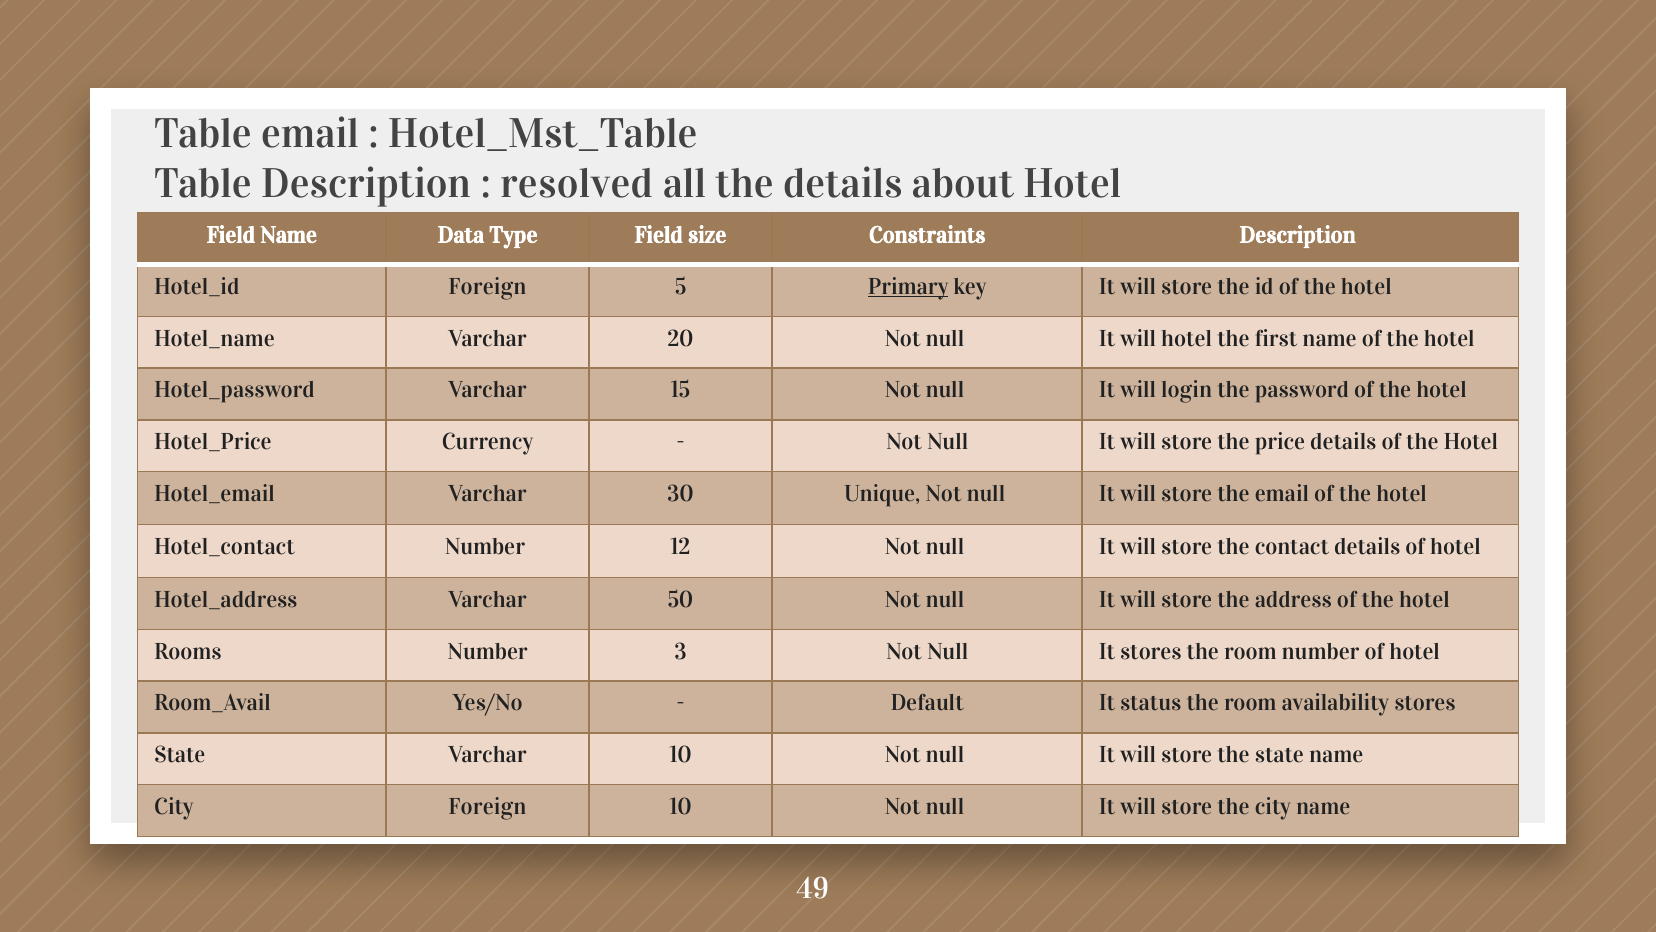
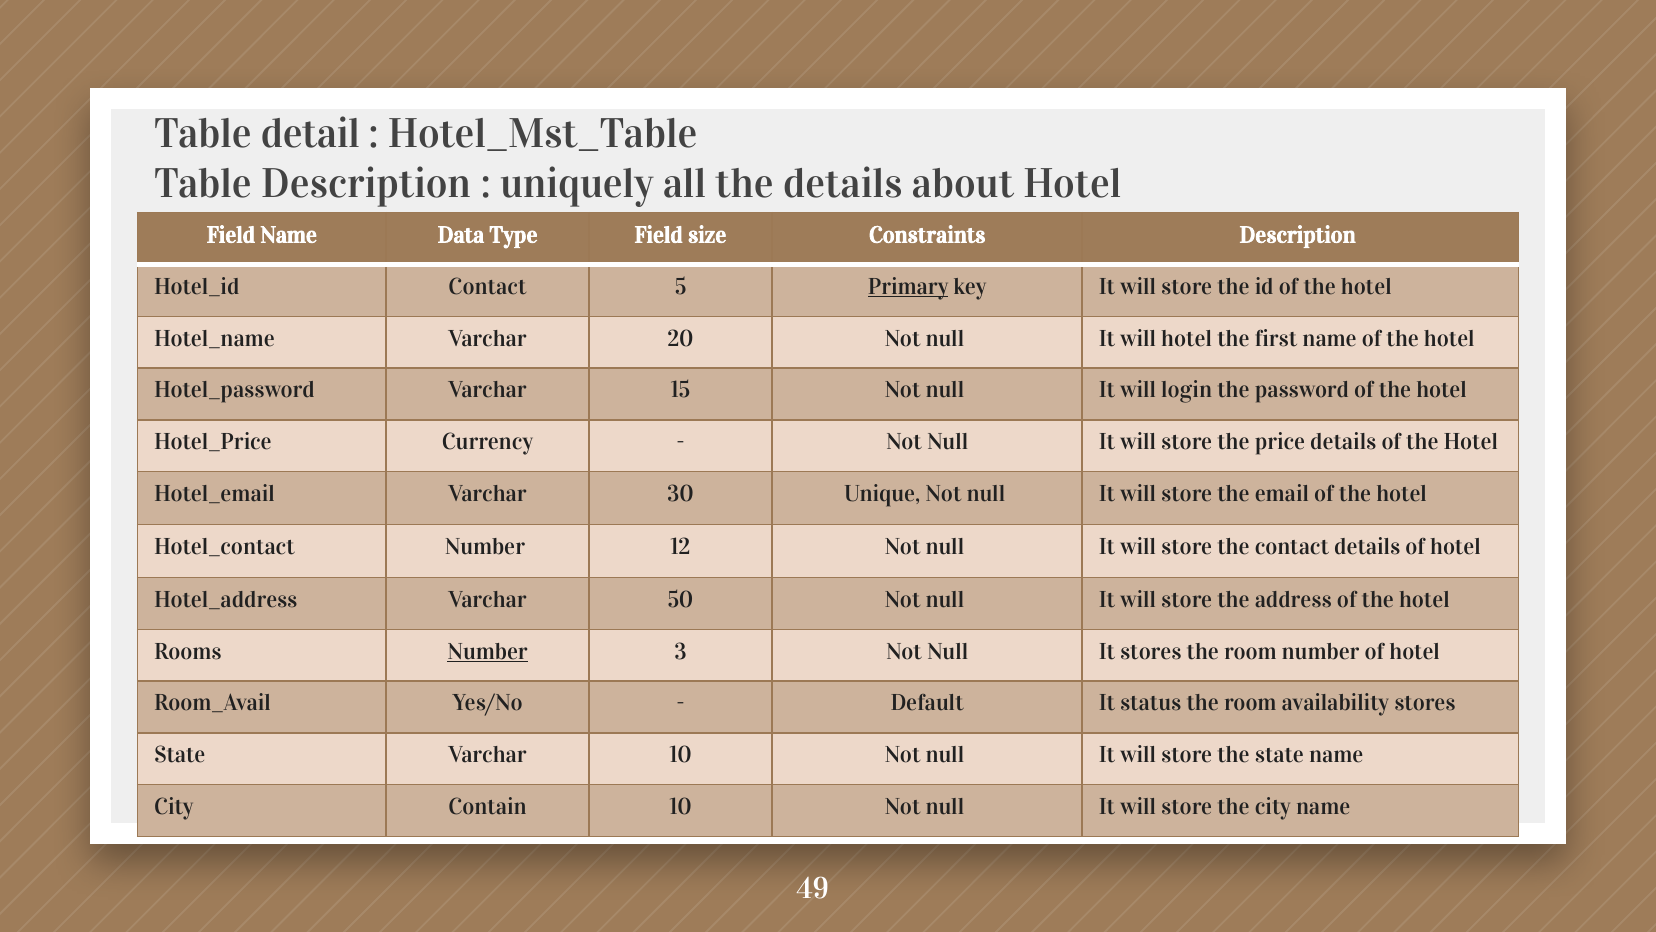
Table email: email -> detail (310, 134)
resolved: resolved -> uniquely (577, 183)
Foreign: Foreign -> Contact (488, 287)
Number underline: none -> present (488, 651)
City Foreign: Foreign -> Contain (488, 807)
